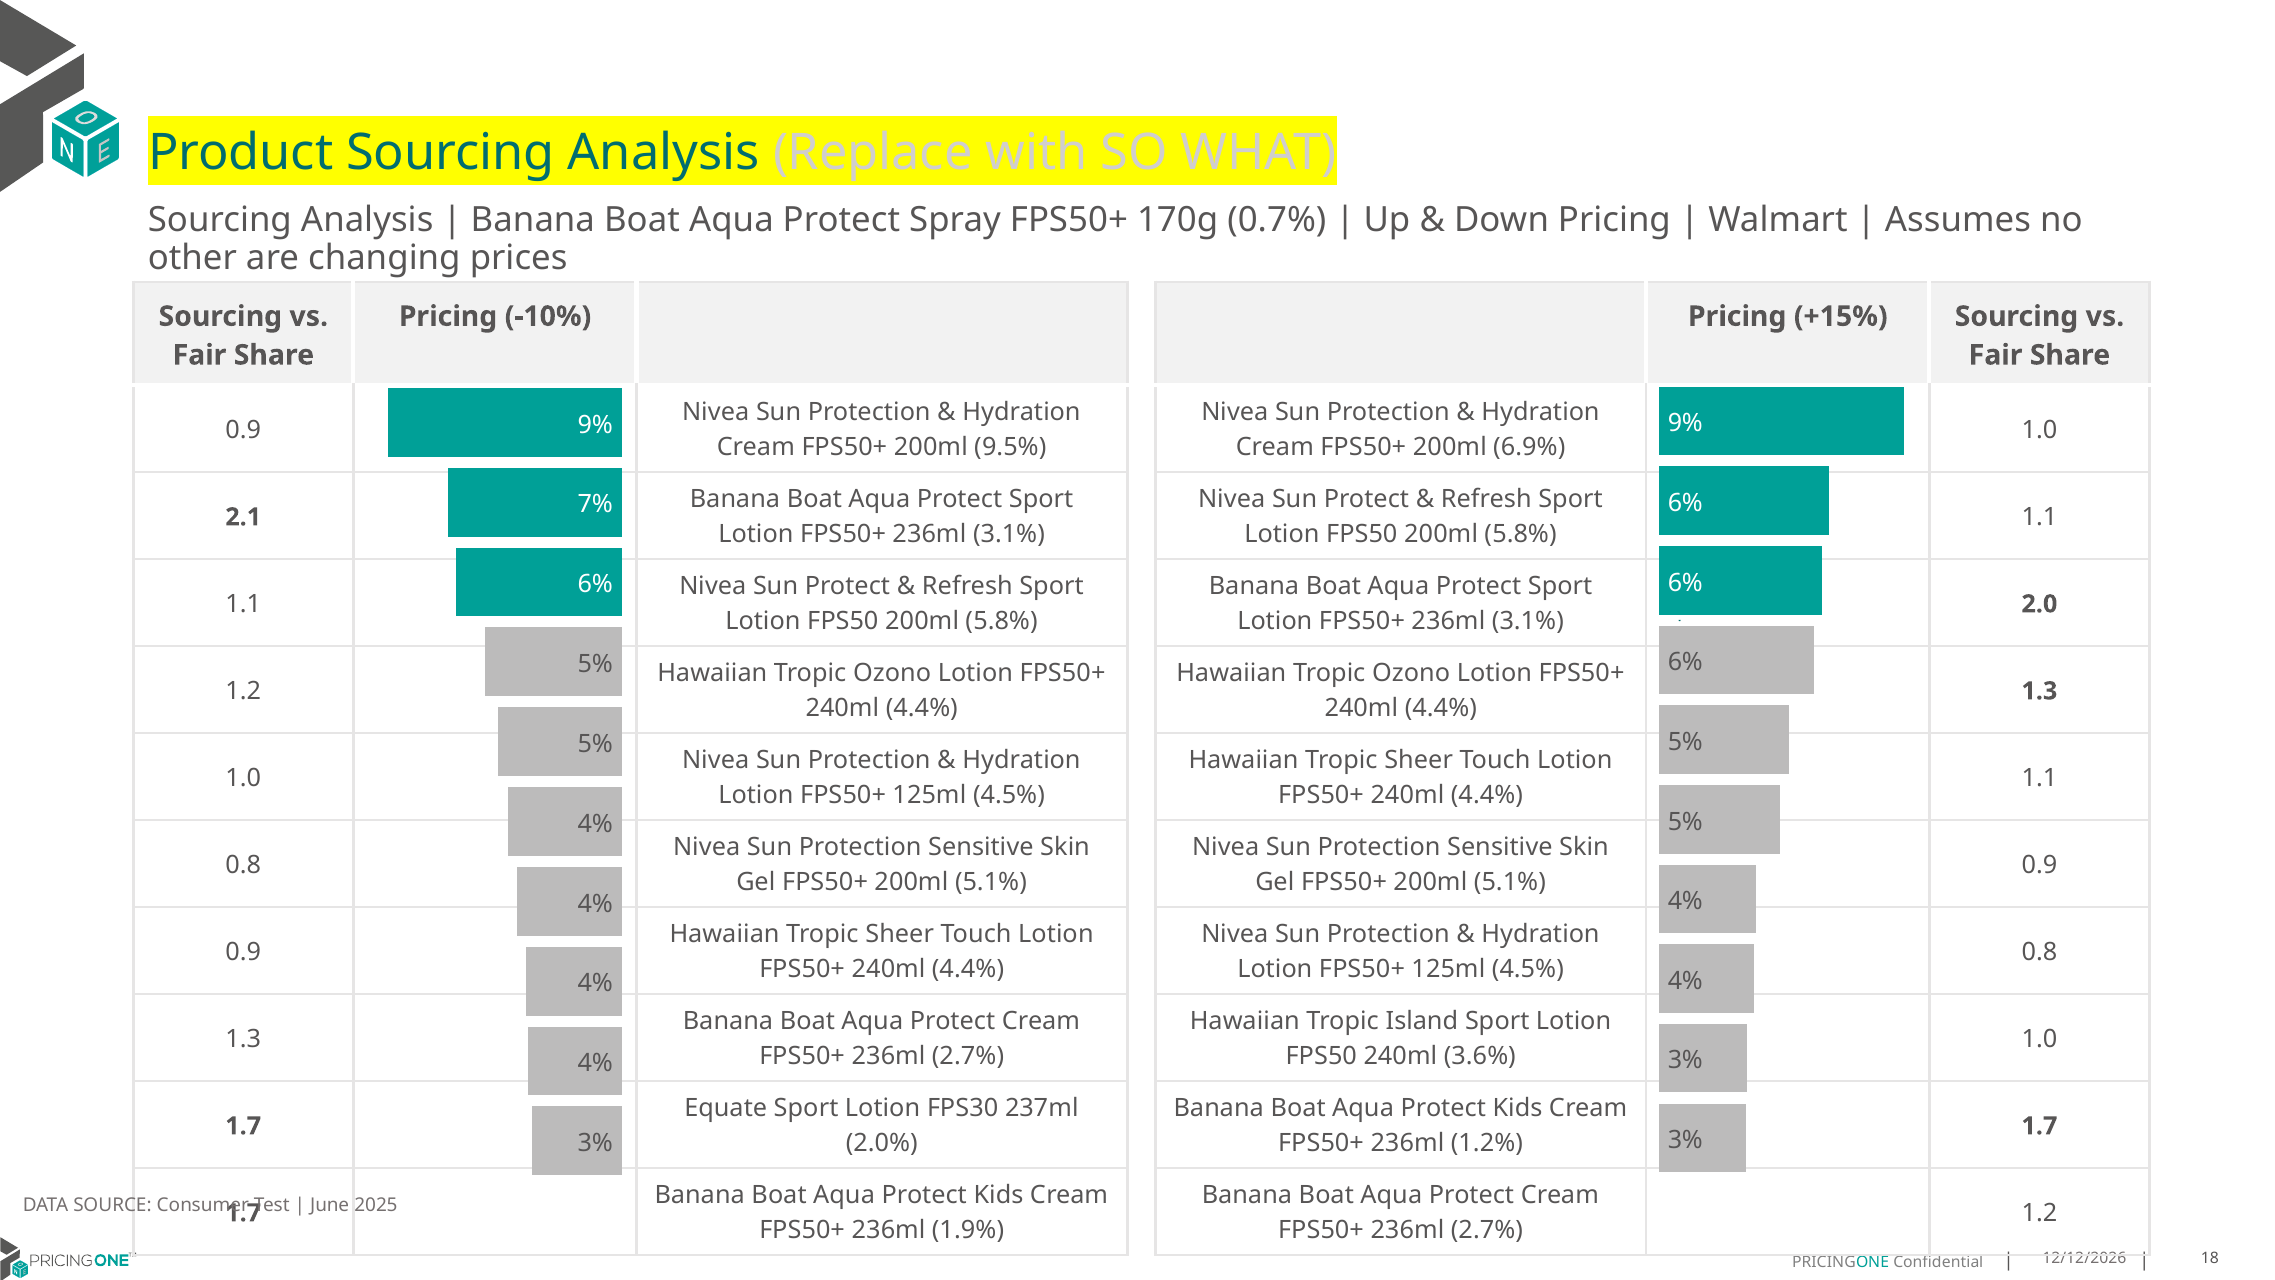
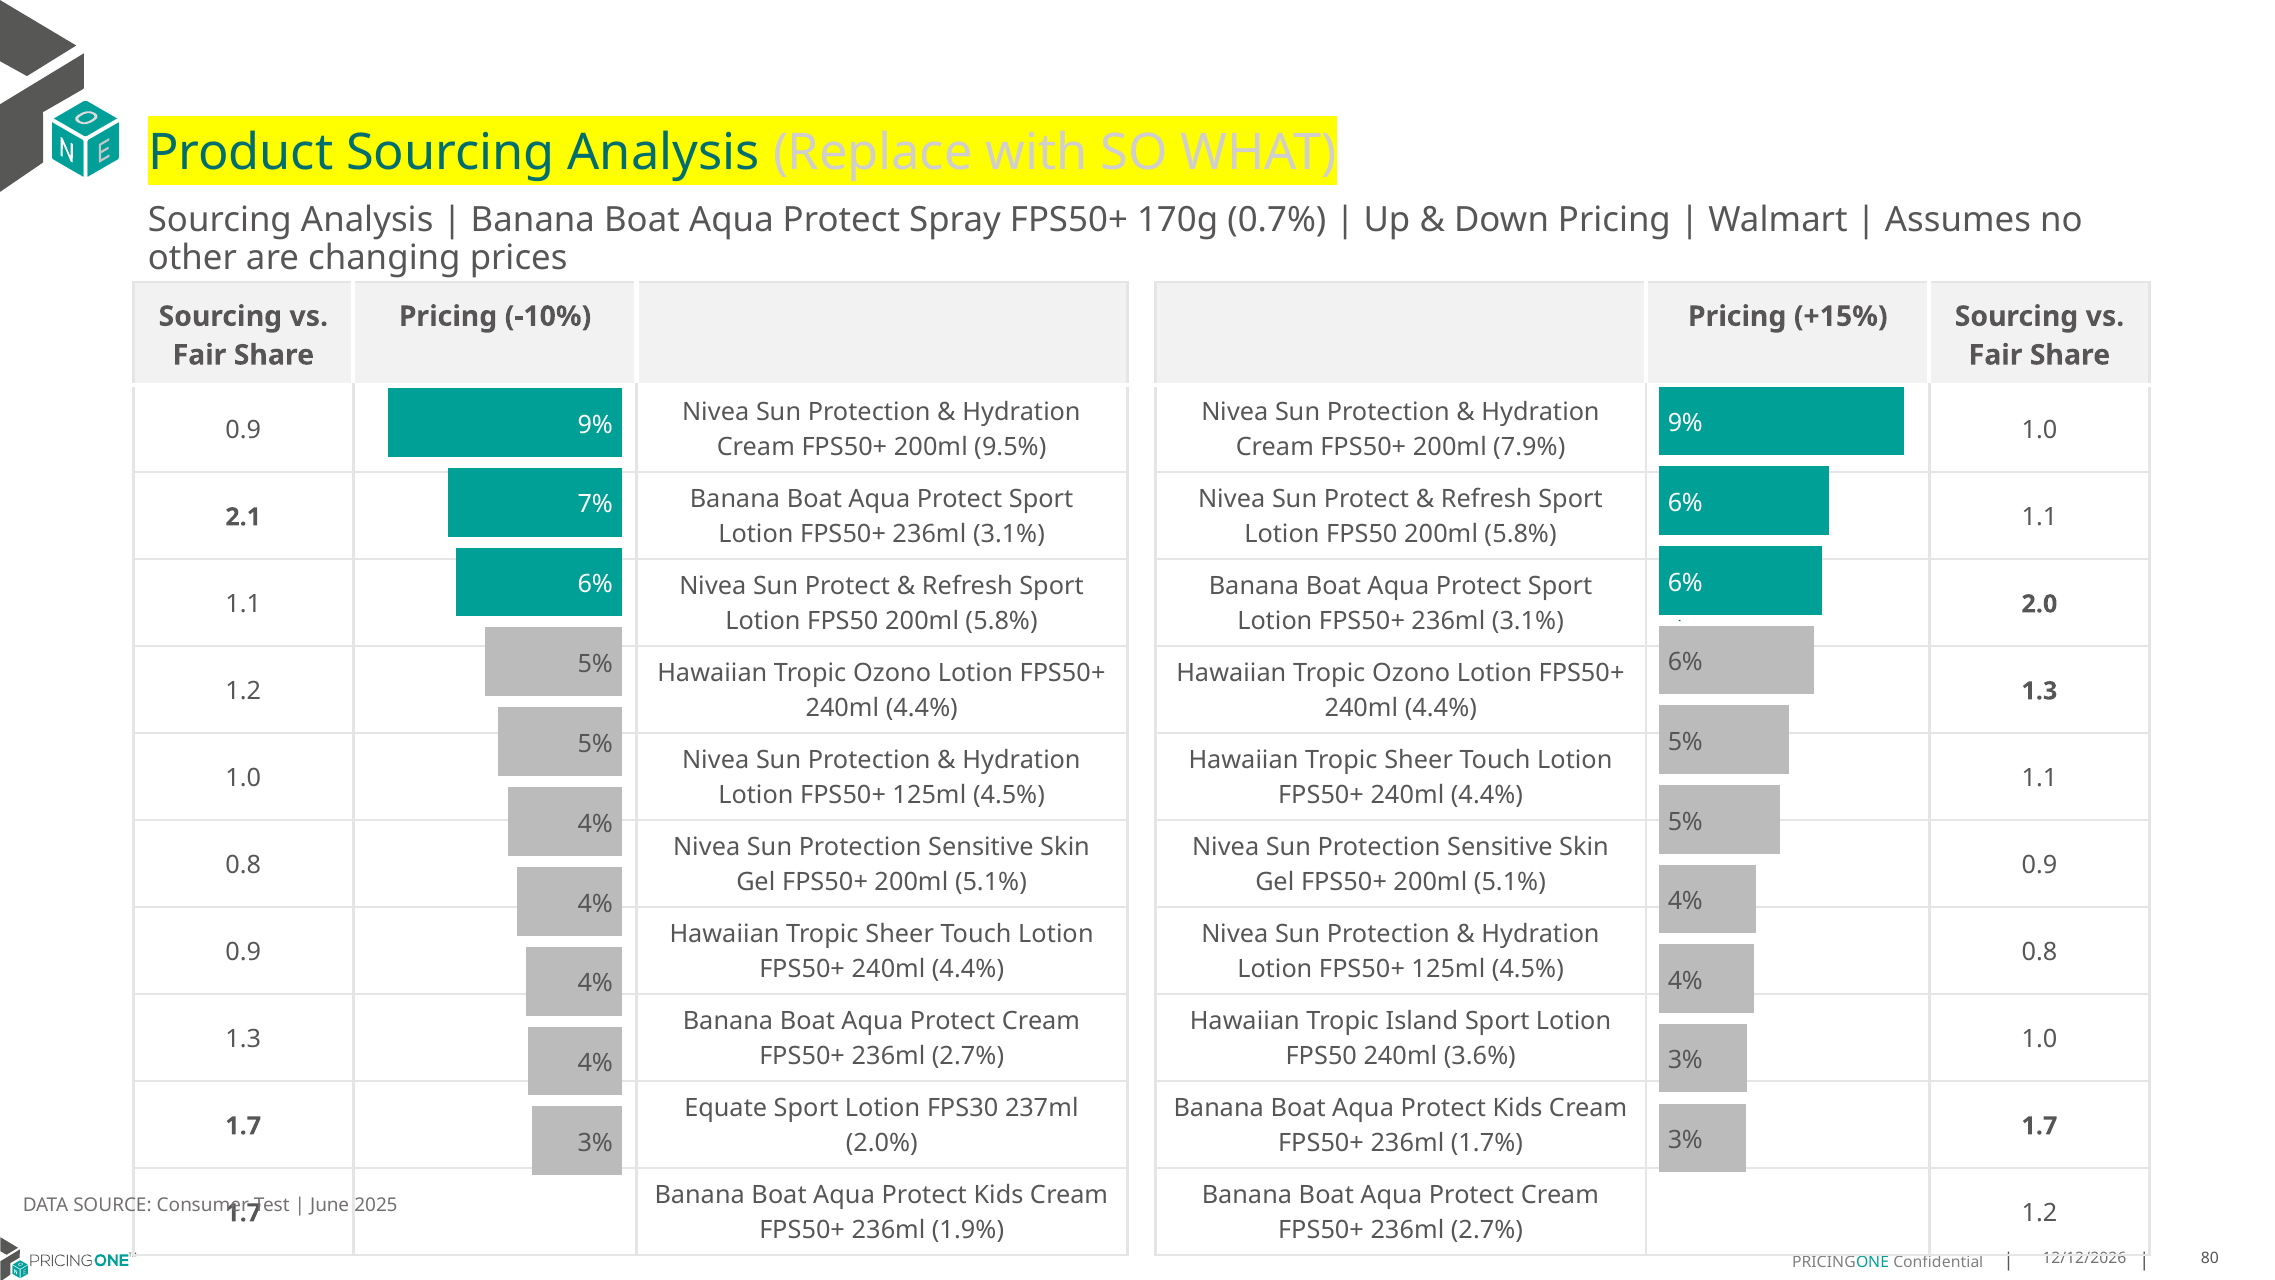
6.9%: 6.9% -> 7.9% (1529, 447)
1.2%: 1.2% -> 1.7% (1487, 1143)
18: 18 -> 80 (2210, 1258)
